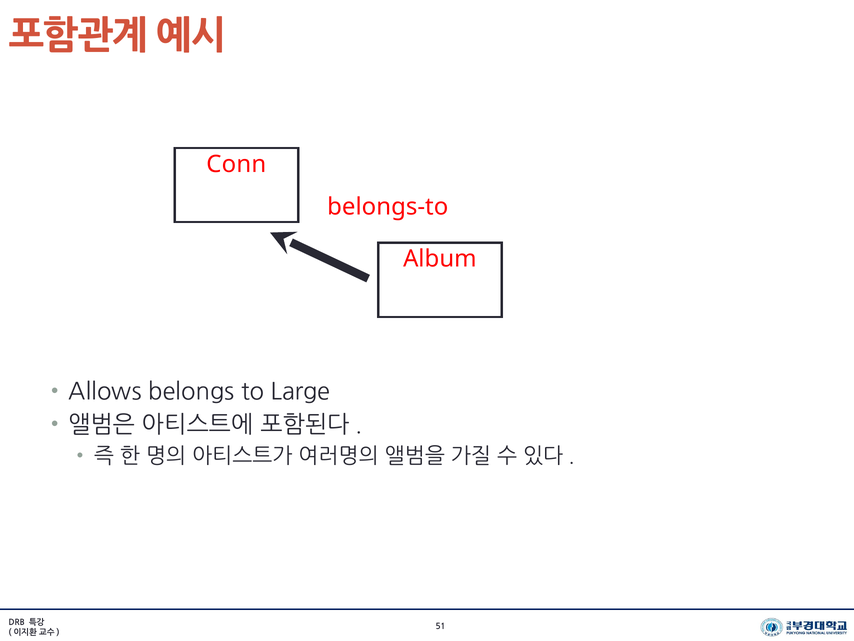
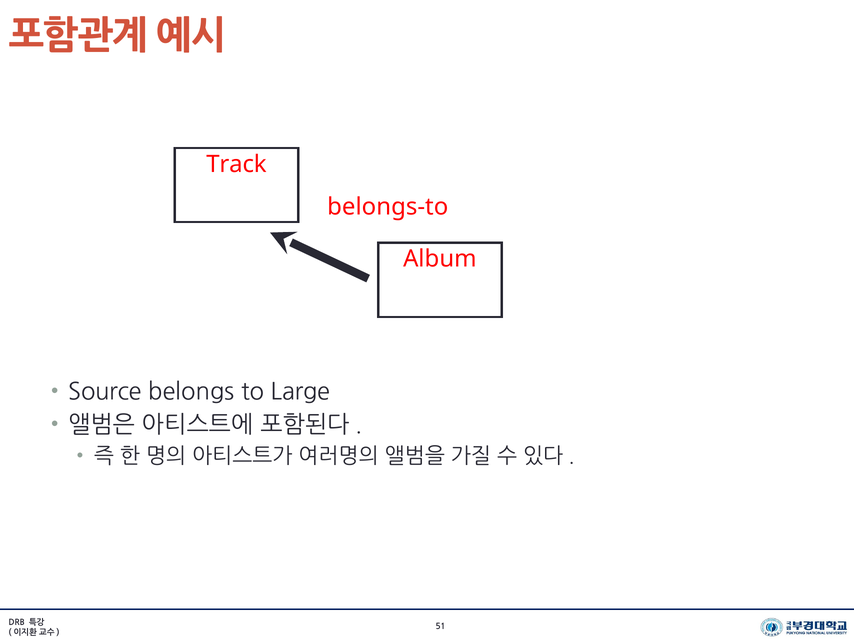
Conn: Conn -> Track (236, 164)
Allows: Allows -> Source (105, 392)
